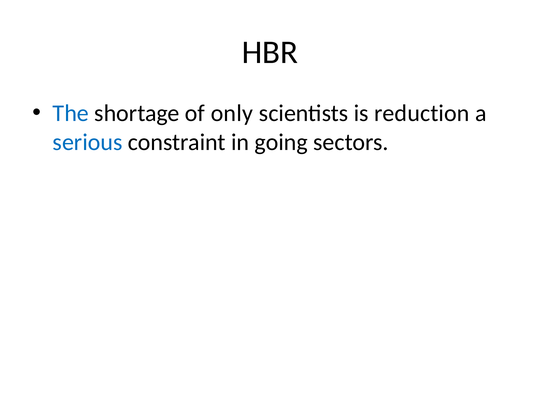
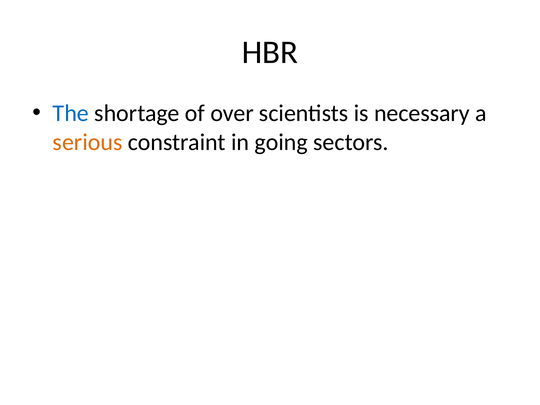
only: only -> over (232, 113)
reduction: reduction -> necessary (422, 113)
serious colour: blue -> orange (88, 142)
